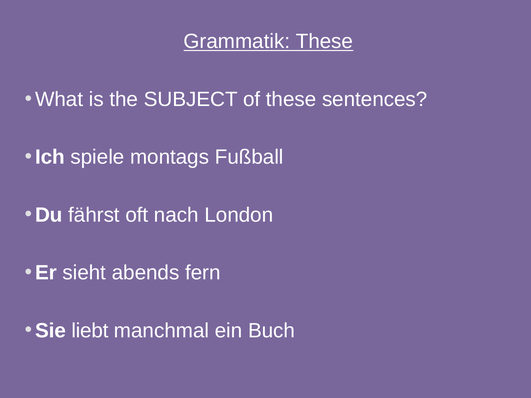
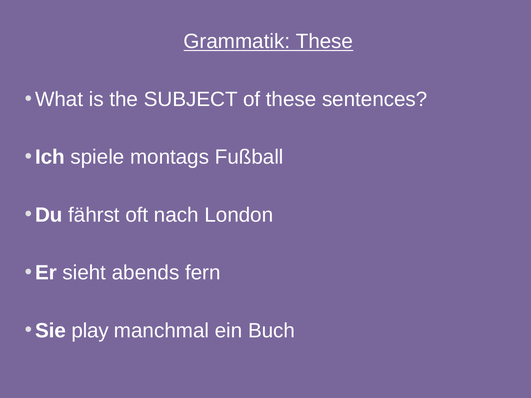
liebt: liebt -> play (90, 331)
